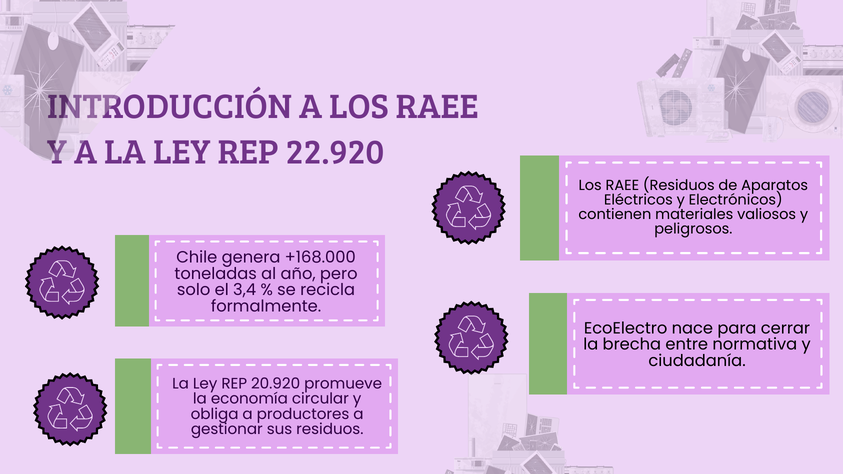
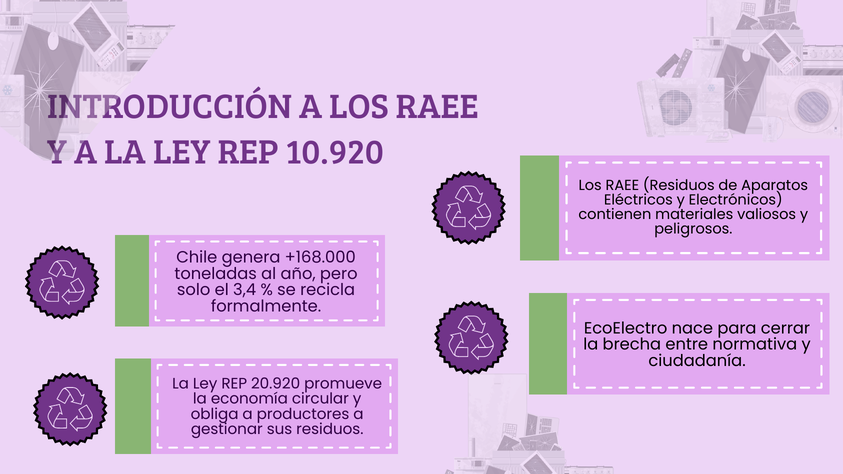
22.920: 22.920 -> 10.920 (335, 152)
